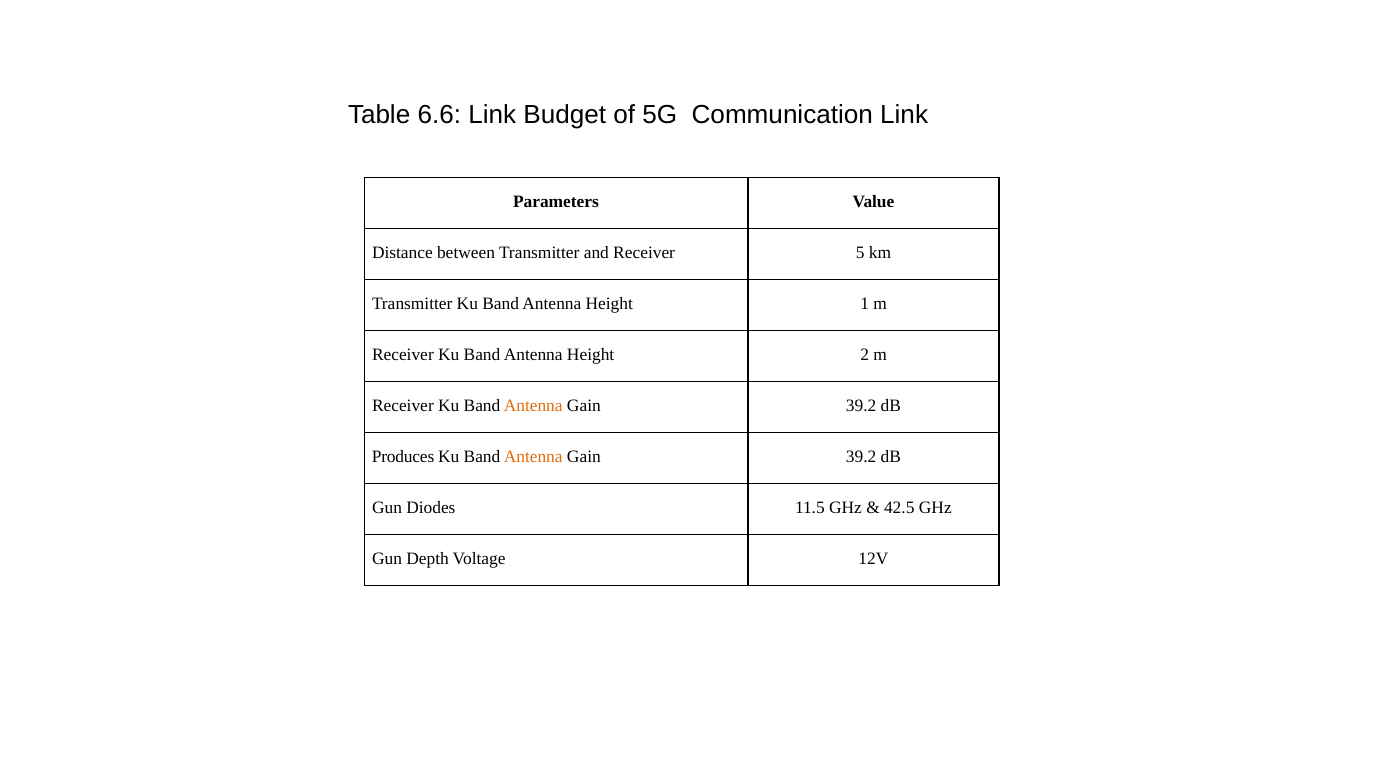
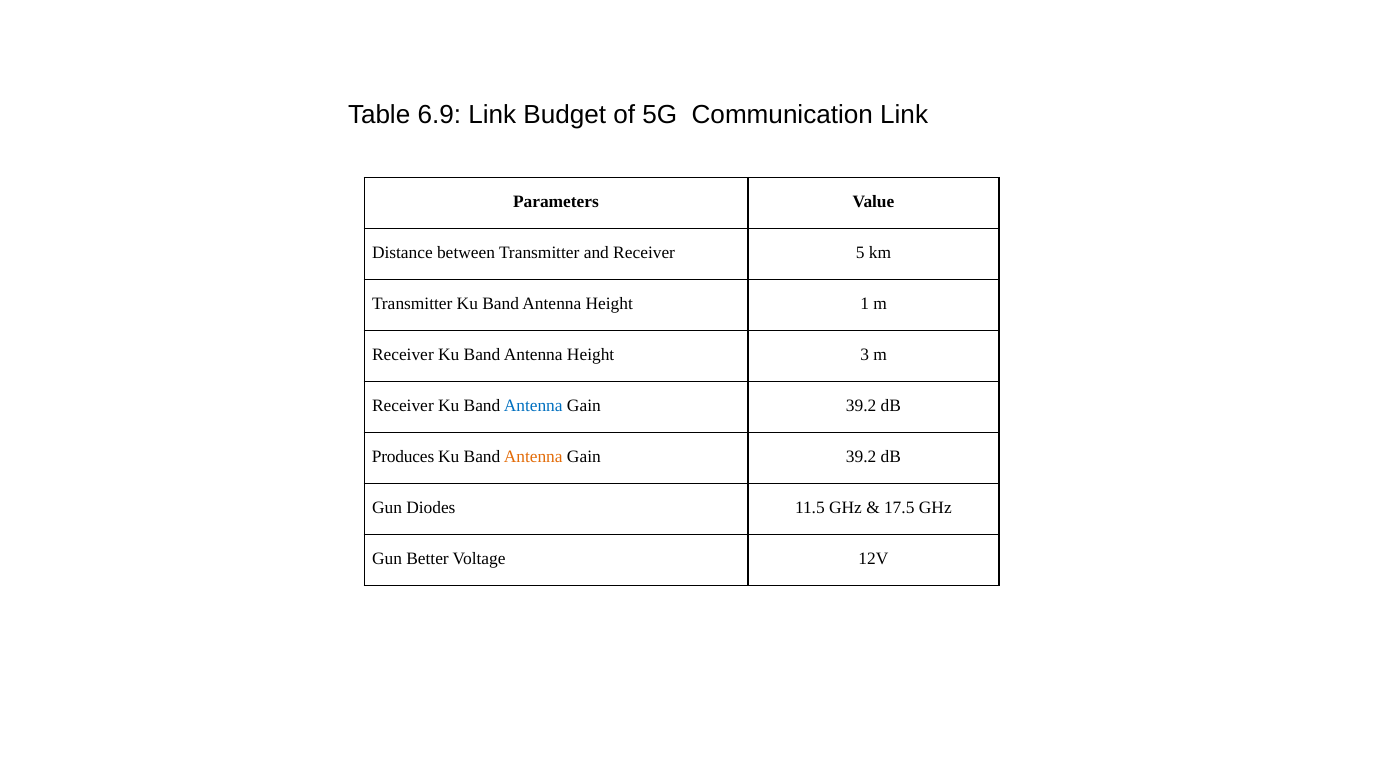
6.6: 6.6 -> 6.9 (439, 115)
2: 2 -> 3 (865, 355)
Antenna colour: orange -> blue (533, 406)
42.5: 42.5 -> 17.5 (899, 508)
Depth: Depth -> Better (428, 559)
